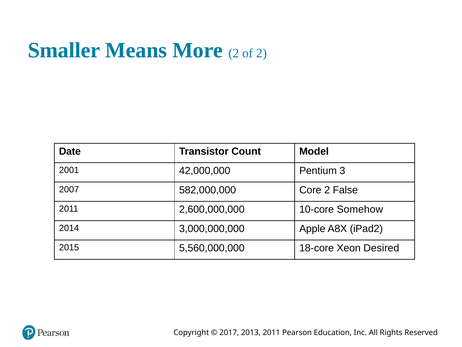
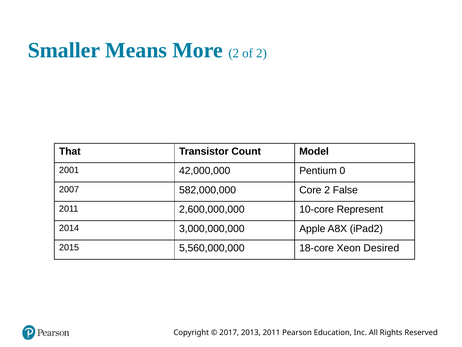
Date: Date -> That (70, 151)
3: 3 -> 0 (342, 171)
Somehow: Somehow -> Represent (360, 209)
